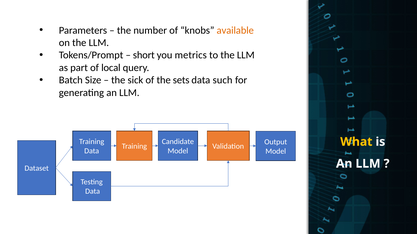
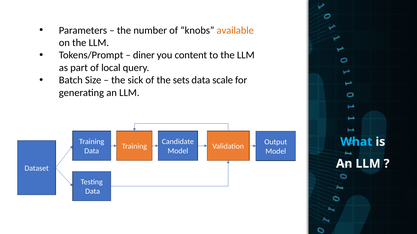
short: short -> diner (144, 55)
metrics: metrics -> content (191, 55)
such: such -> scale (223, 80)
What colour: yellow -> light blue (356, 142)
